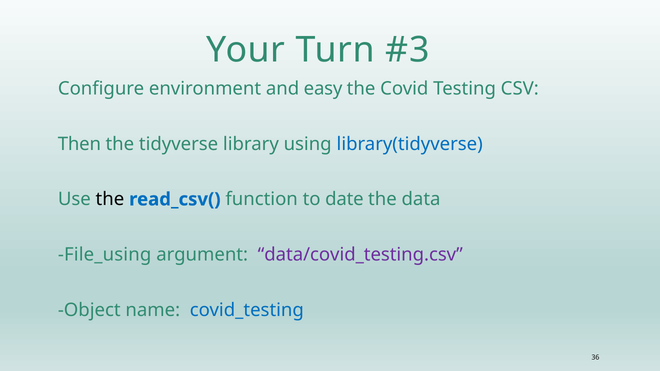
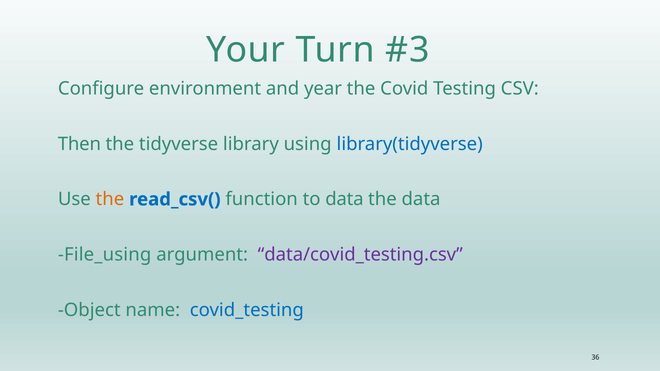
easy: easy -> year (323, 89)
the colour: black -> orange (110, 199)
to date: date -> data (344, 199)
